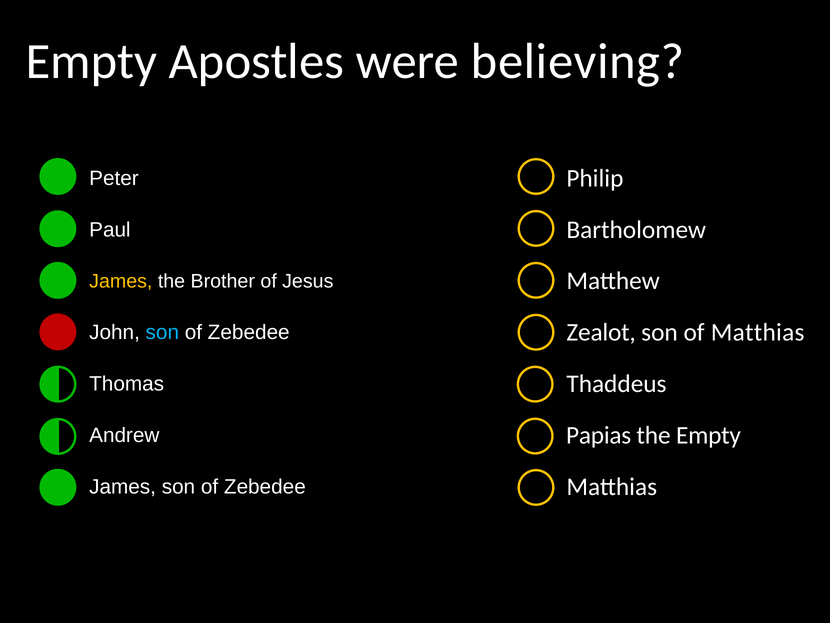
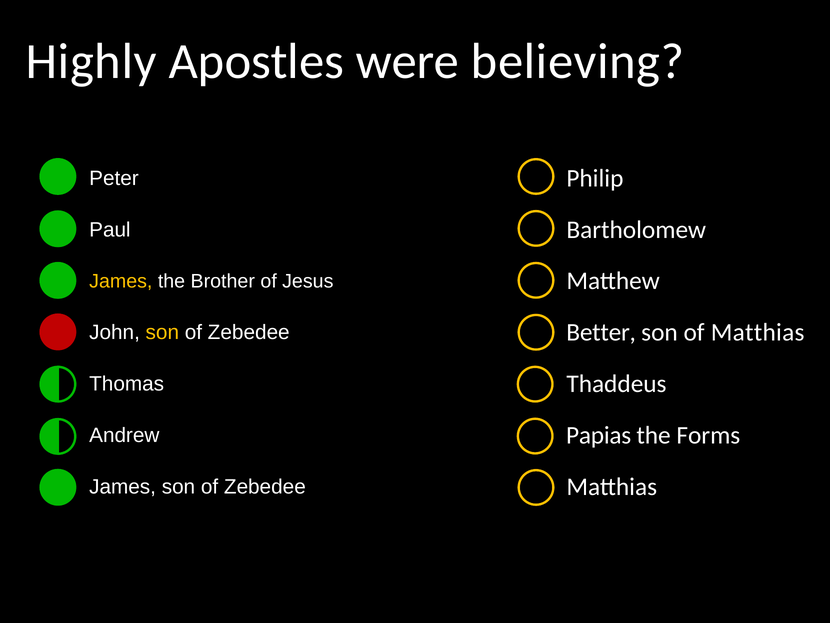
Empty: Empty -> Highly (91, 61)
Zealot: Zealot -> Better (601, 332)
son colour: light blue -> yellow (162, 332)
the Empty: Empty -> Forms (708, 435)
